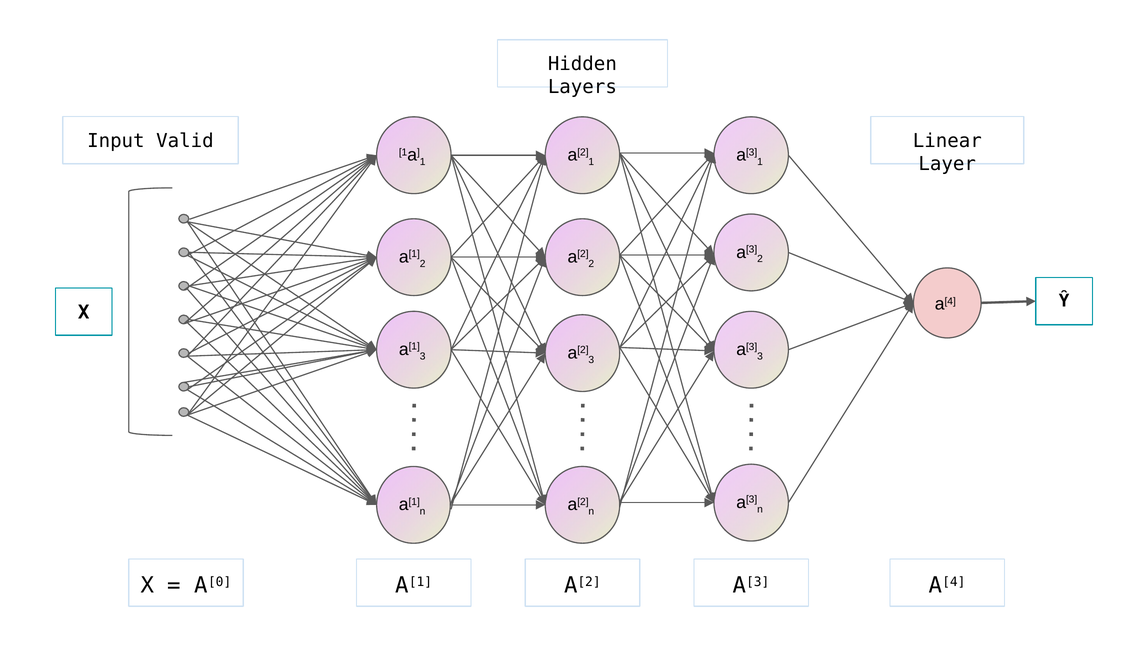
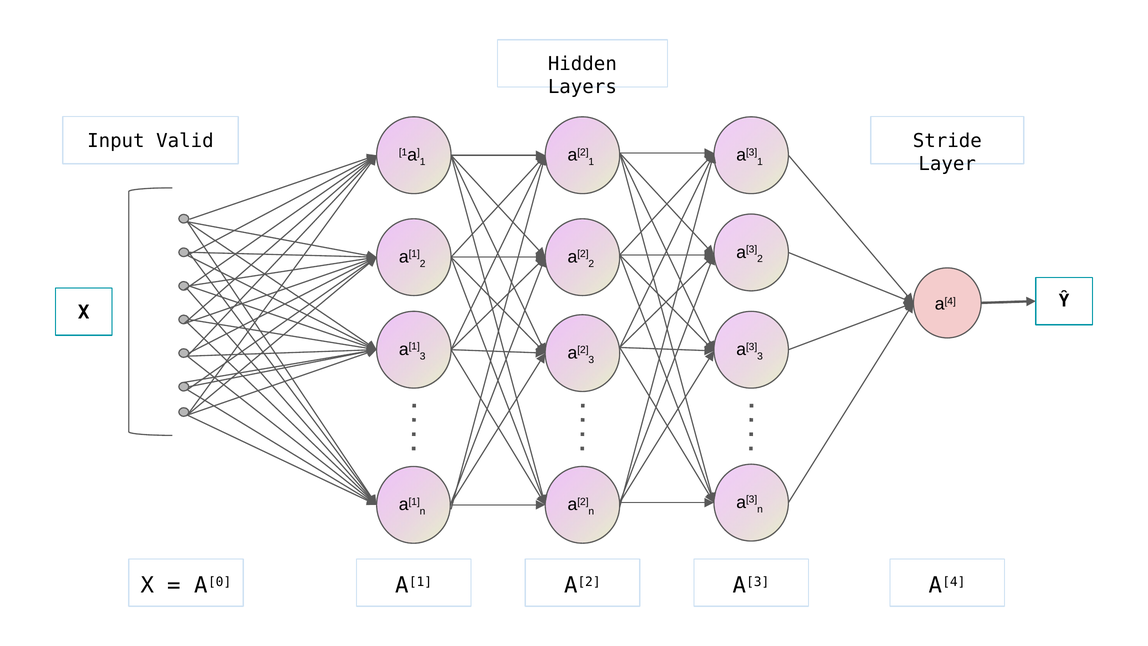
Linear: Linear -> Stride (947, 141)
